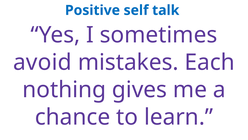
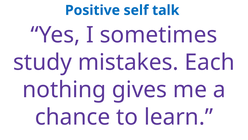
avoid: avoid -> study (42, 62)
